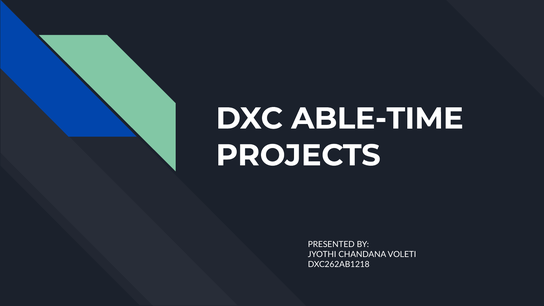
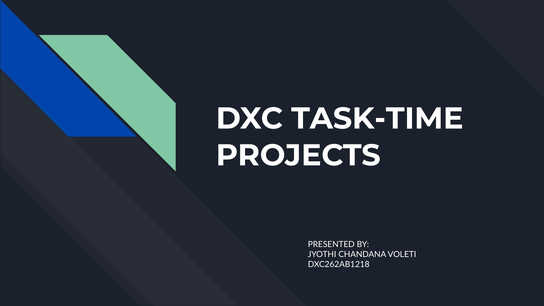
ABLE-TIME: ABLE-TIME -> TASK-TIME (377, 119)
